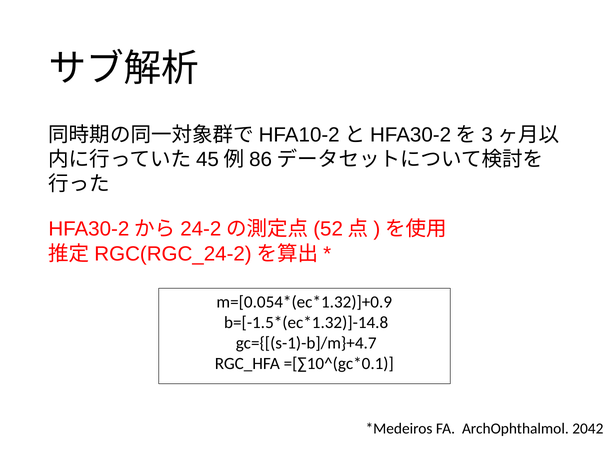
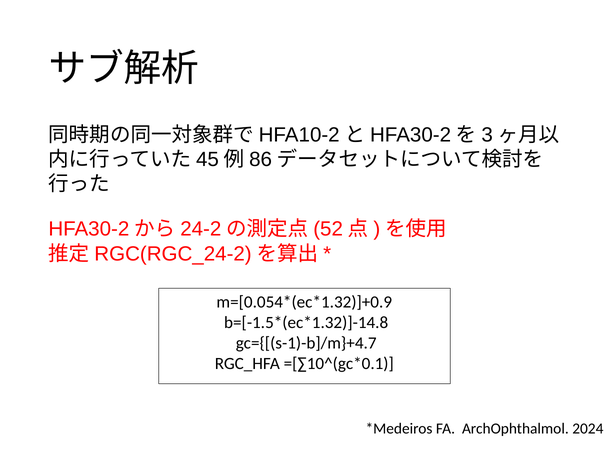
2042: 2042 -> 2024 (588, 429)
